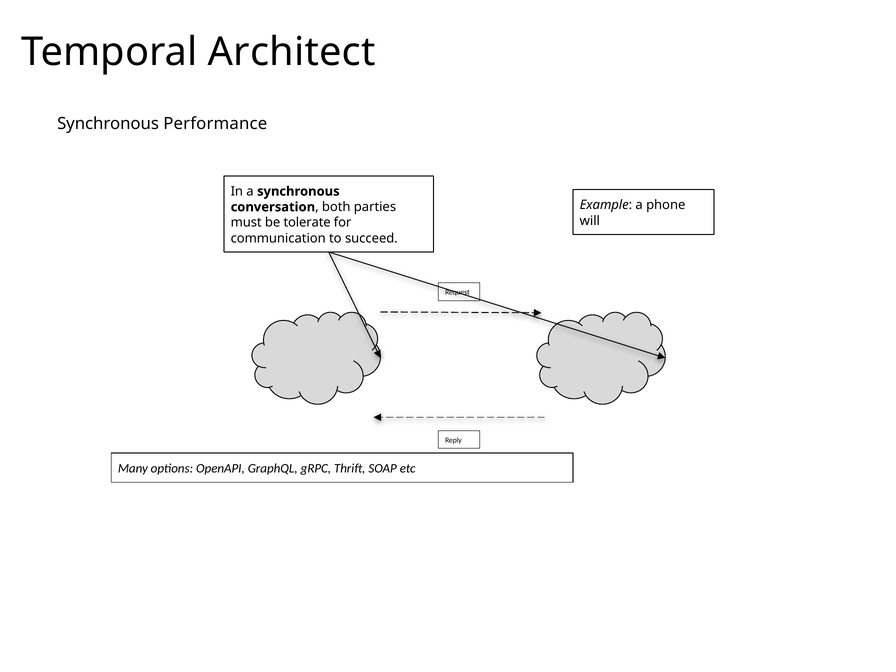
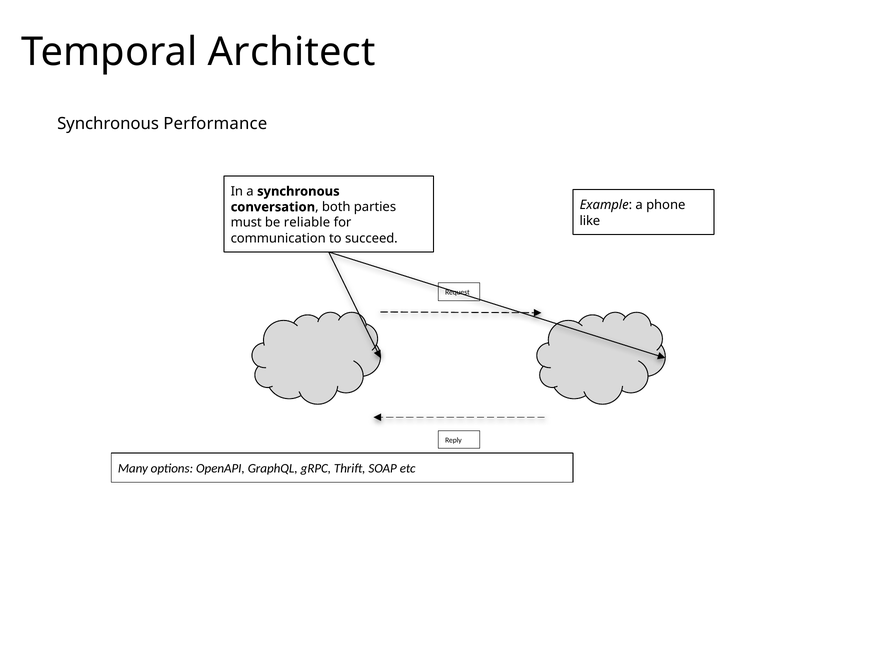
will: will -> like (590, 221)
tolerate: tolerate -> reliable (307, 223)
